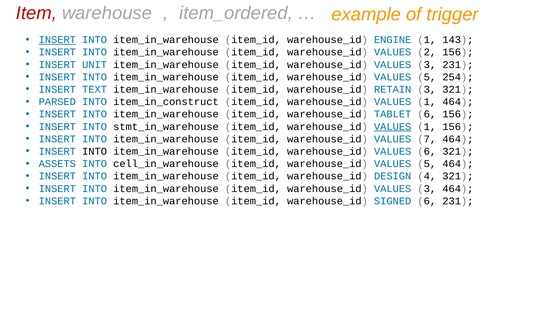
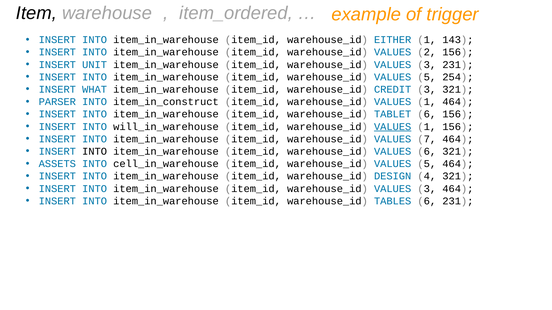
Item colour: red -> black (36, 13)
INSERT underline: present -> none (57, 40)
ENGINE: ENGINE -> EITHER (393, 40)
TEXT: TEXT -> WHAT (95, 90)
RETAIN: RETAIN -> CREDIT (393, 90)
PARSED: PARSED -> PARSER (57, 102)
stmt_in_warehouse: stmt_in_warehouse -> will_in_warehouse (166, 127)
SIGNED: SIGNED -> TABLES (393, 201)
